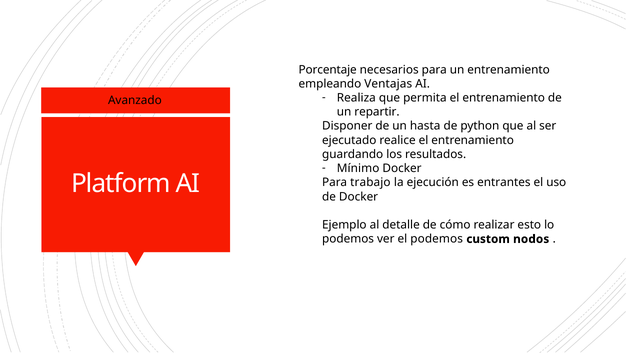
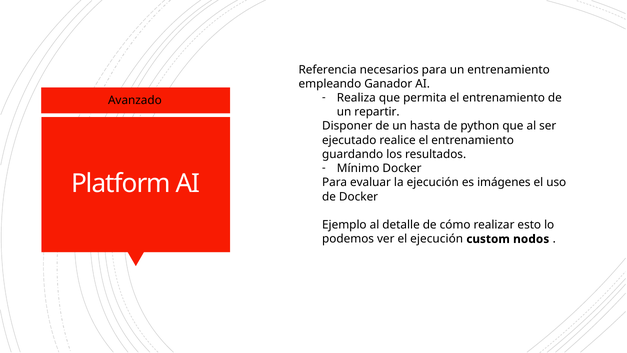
Porcentaje: Porcentaje -> Referencia (328, 70)
Ventajas: Ventajas -> Ganador (388, 84)
trabajo: trabajo -> evaluar (370, 182)
entrantes: entrantes -> imágenes (504, 182)
el podemos: podemos -> ejecución (437, 239)
